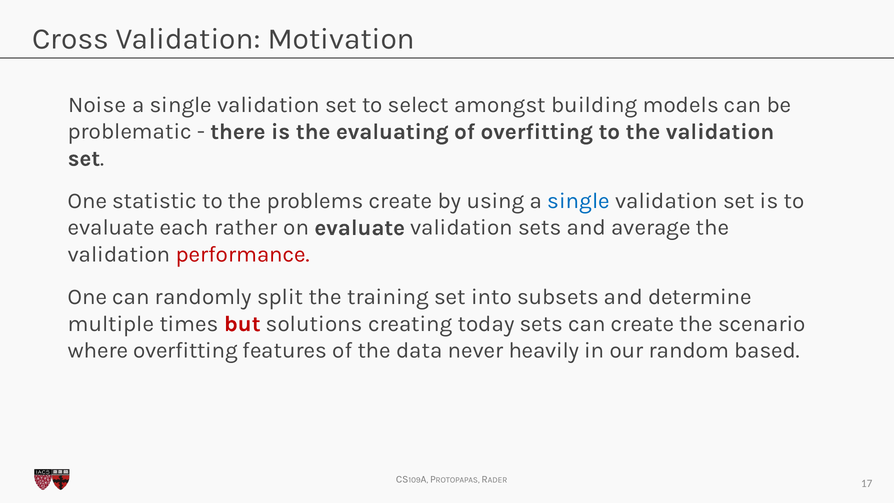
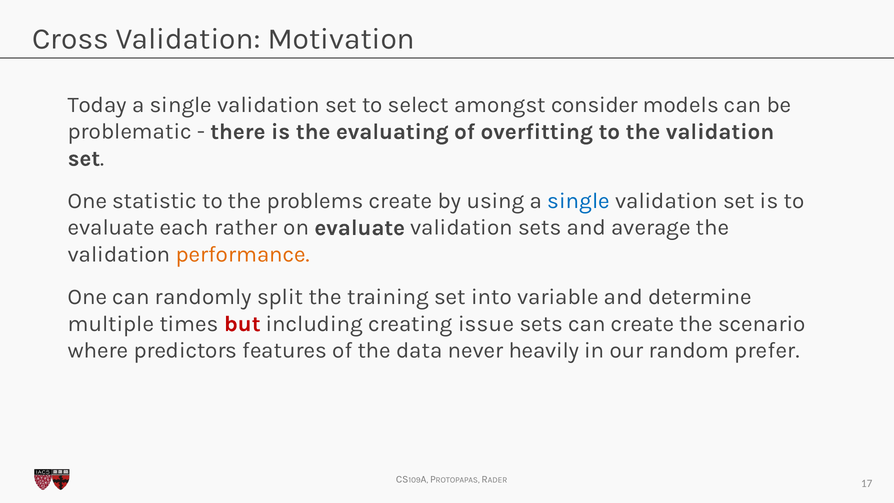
Noise: Noise -> Today (97, 105)
building: building -> consider (594, 105)
performance colour: red -> orange (243, 254)
subsets: subsets -> variable (558, 297)
solutions: solutions -> including (314, 324)
today: today -> issue (486, 324)
where overfitting: overfitting -> predictors (185, 350)
based: based -> prefer (767, 350)
